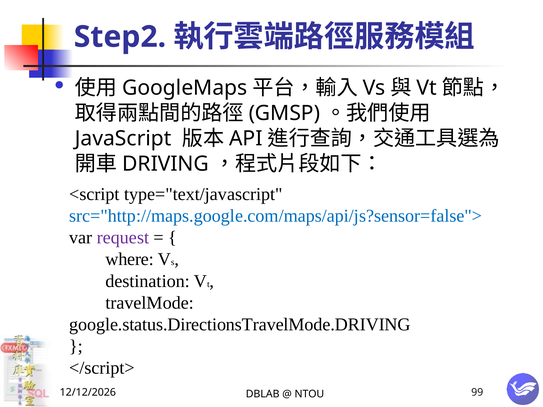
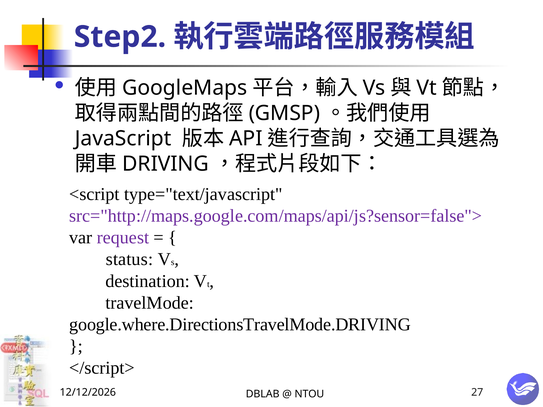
src="http://maps.google.com/maps/api/js?sensor=false"> colour: blue -> purple (276, 216)
where: where -> status (129, 260)
google.status.DirectionsTravelMode.DRIVING: google.status.DirectionsTravelMode.DRIVING -> google.where.DirectionsTravelMode.DRIVING (240, 325)
99: 99 -> 27 (477, 392)
